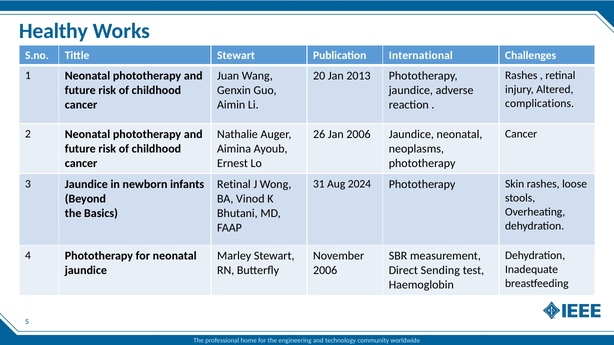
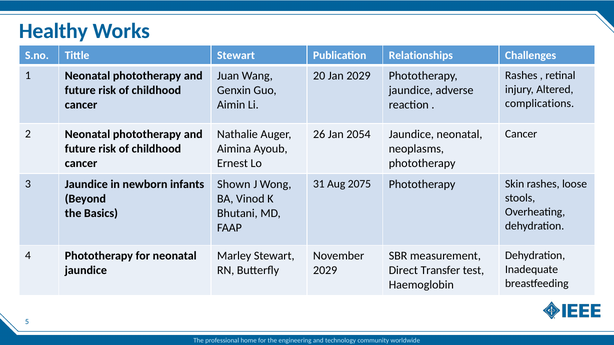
International: International -> Relationships (421, 55)
Jan 2013: 2013 -> 2029 (359, 76)
Jan 2006: 2006 -> 2054 (359, 134)
2024: 2024 -> 2075 (359, 184)
Retinal: Retinal -> Shown (234, 184)
2006: 2006 -> 2029 (325, 270)
Sending: Sending -> Transfer (440, 270)
